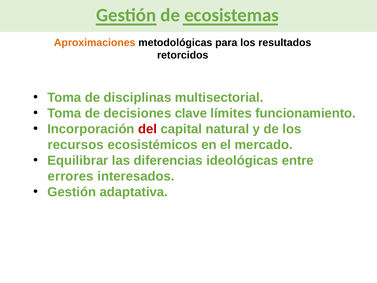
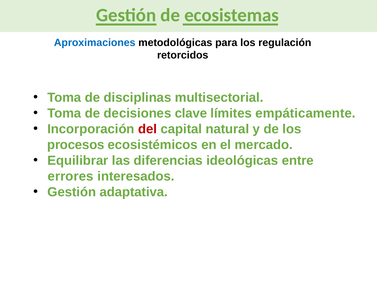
Aproximaciones colour: orange -> blue (95, 43)
resultados: resultados -> regulación (285, 43)
funcionamiento: funcionamiento -> empáticamente (305, 113)
recursos: recursos -> procesos (76, 145)
